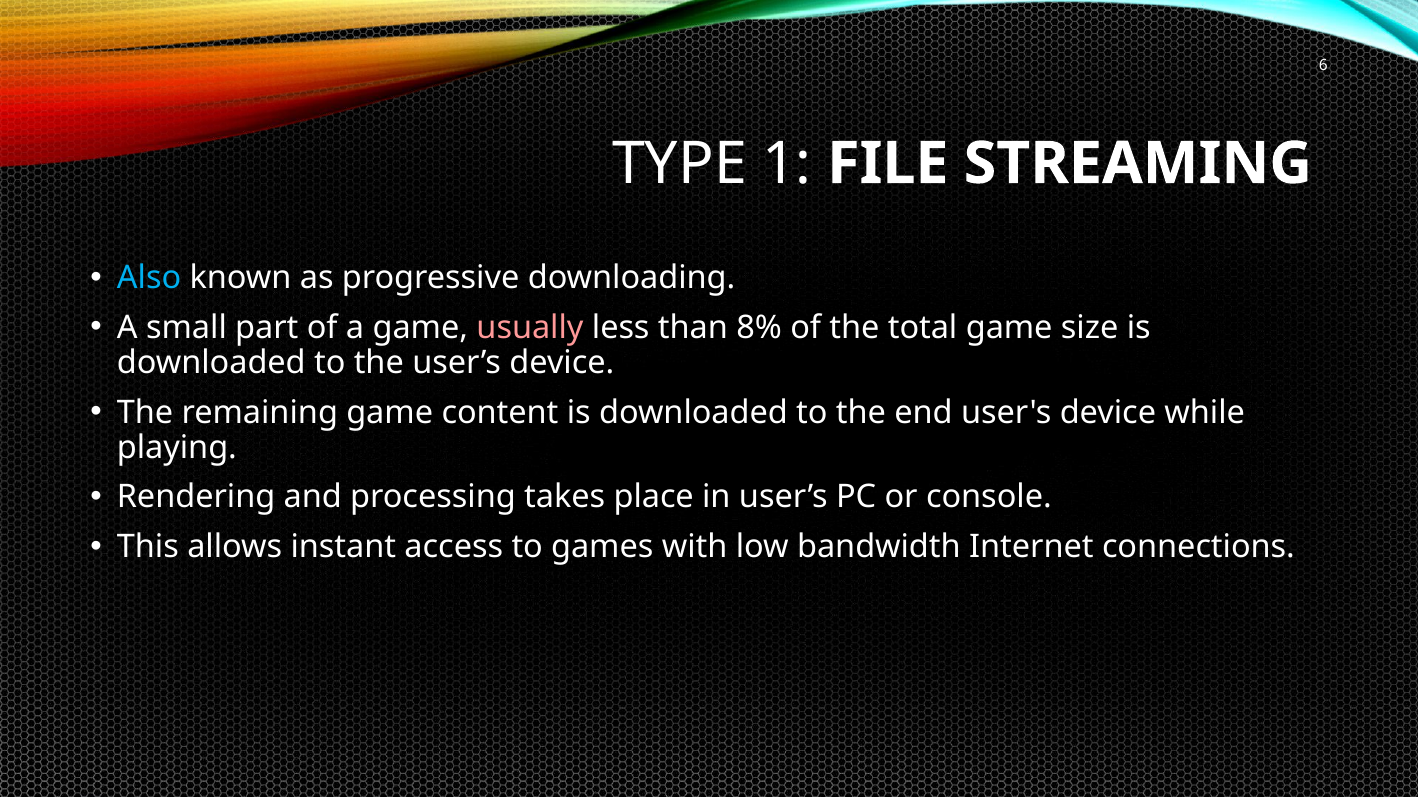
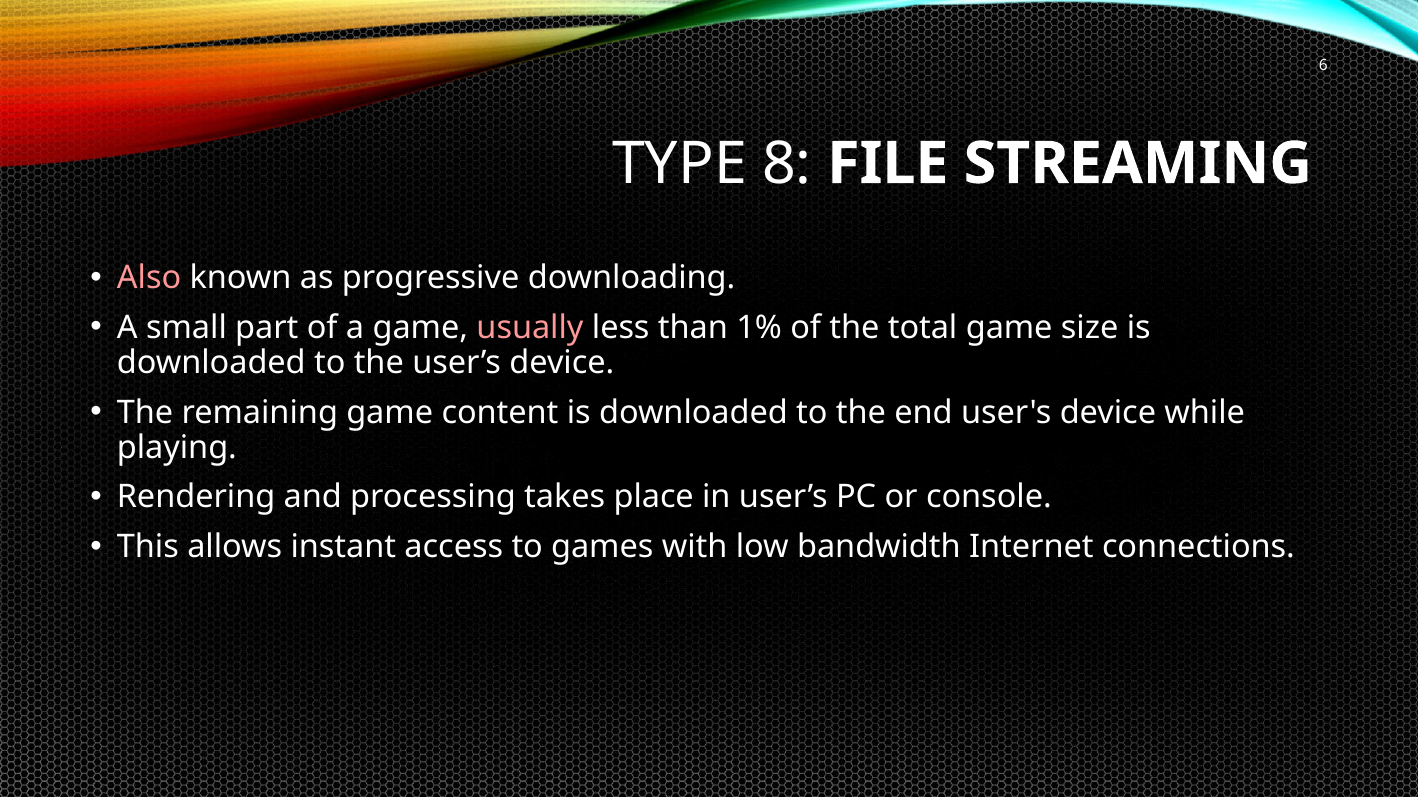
1: 1 -> 8 (787, 164)
Also colour: light blue -> pink (149, 278)
8%: 8% -> 1% (759, 328)
